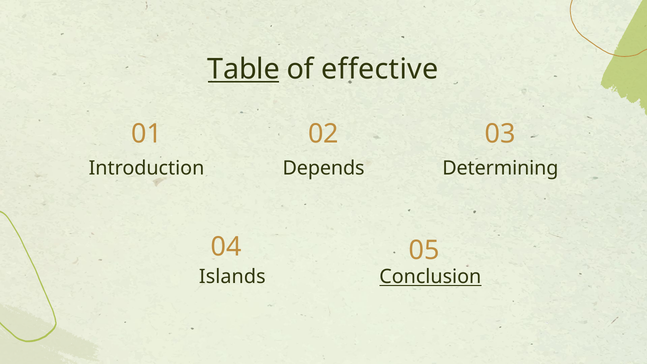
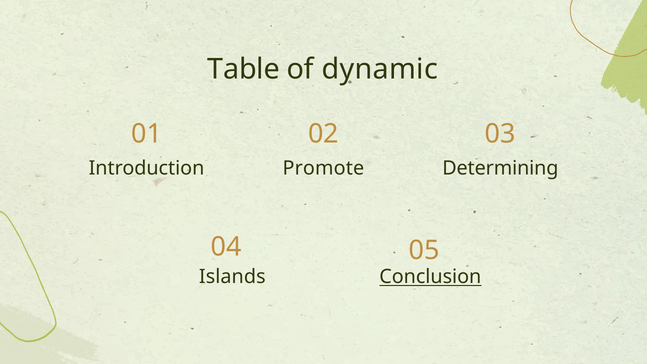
Table underline: present -> none (244, 69)
effective: effective -> dynamic (380, 69)
Depends: Depends -> Promote (323, 168)
